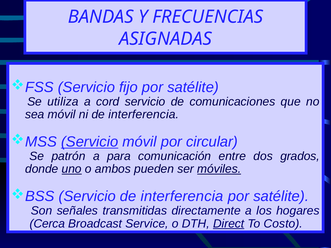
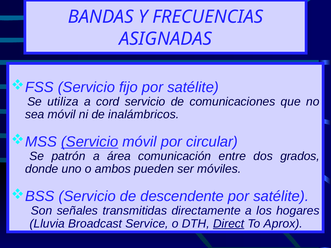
ni de interferencia: interferencia -> inalámbricos (144, 115)
para: para -> área (119, 156)
uno underline: present -> none (72, 169)
móviles underline: present -> none (219, 169)
Servicio de interferencia: interferencia -> descendente (182, 196)
Cerca: Cerca -> Lluvia (47, 224)
Costo: Costo -> Aprox (283, 224)
